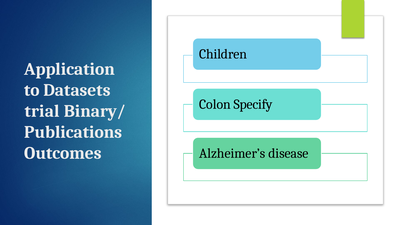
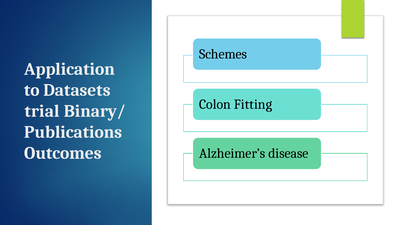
Children: Children -> Schemes (223, 54)
Specify: Specify -> Fitting (253, 104)
